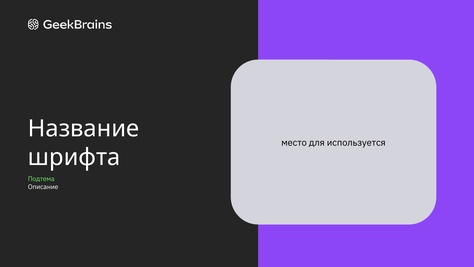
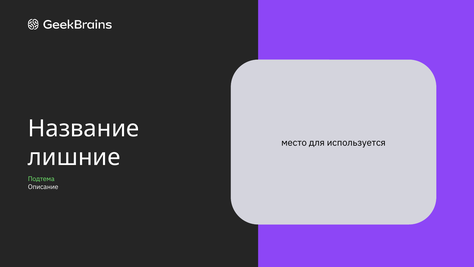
шрифта: шрифта -> лишние (74, 157)
